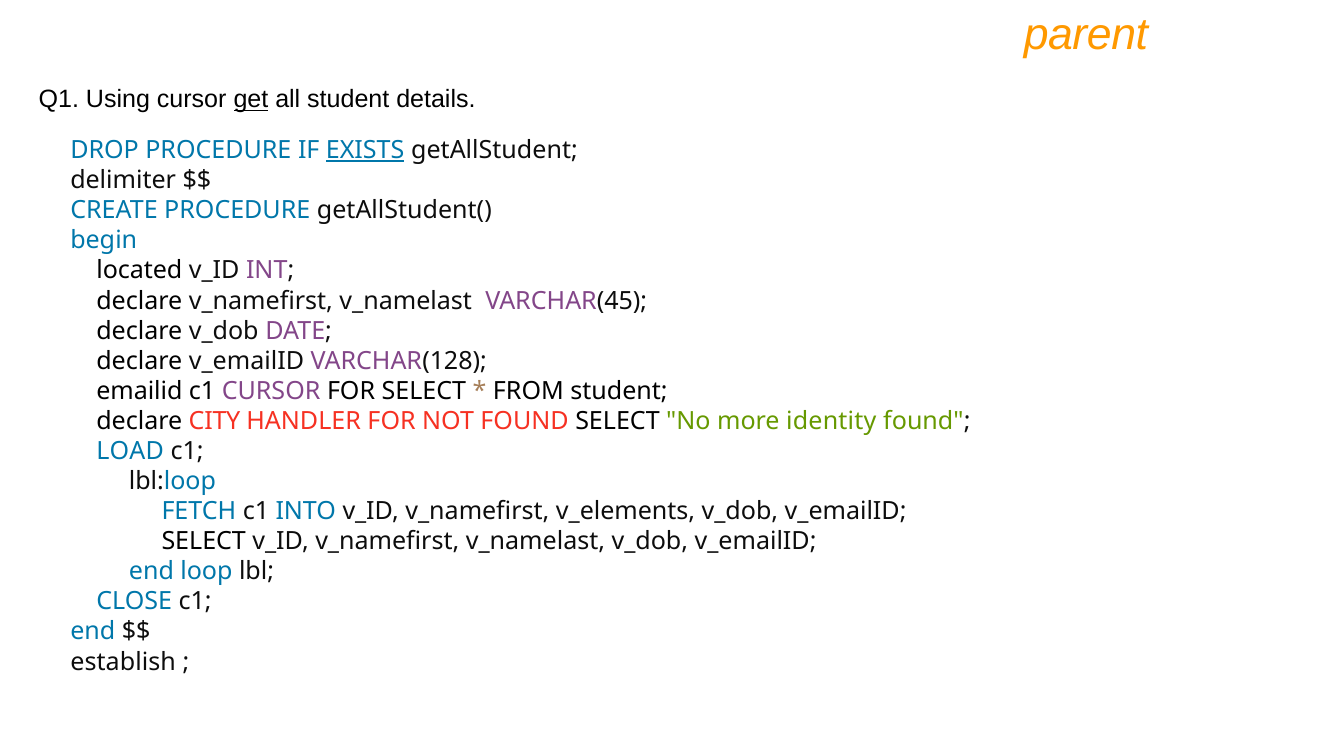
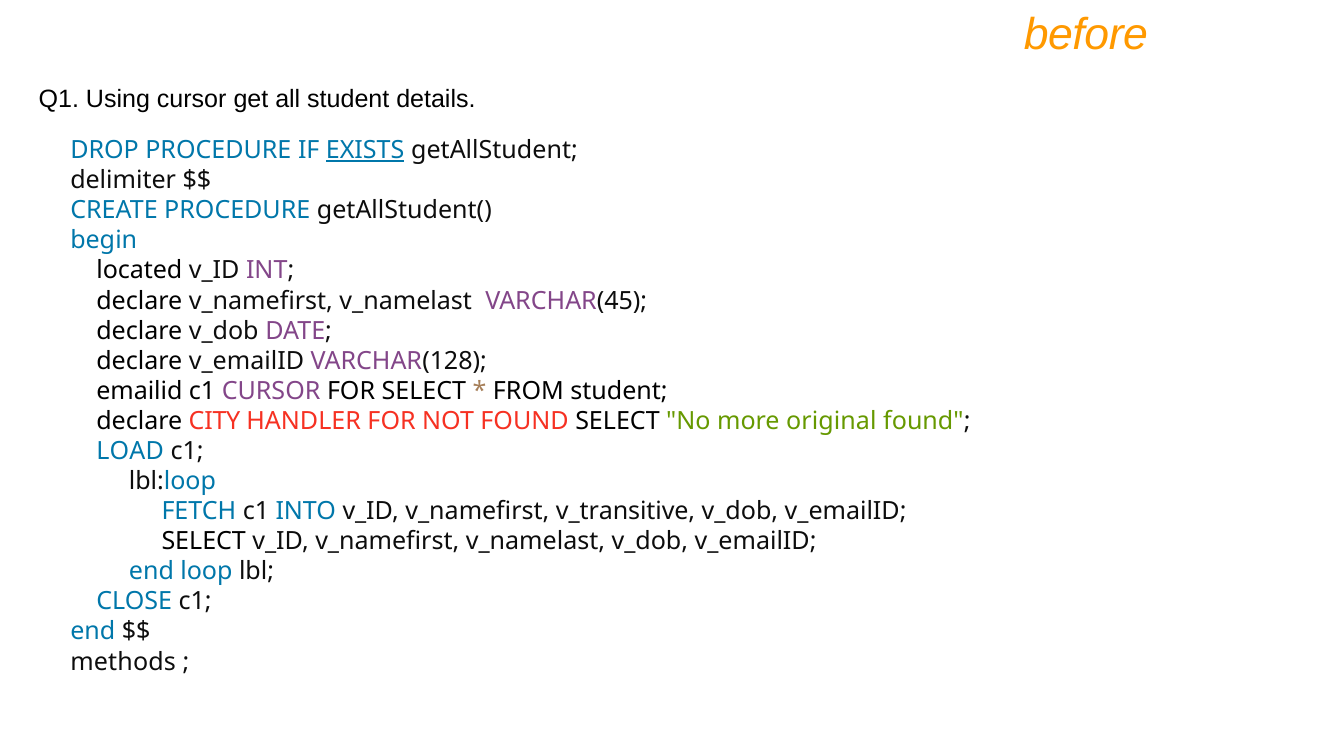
parent: parent -> before (1086, 35)
get underline: present -> none (251, 100)
identity: identity -> original (831, 421)
v_elements: v_elements -> v_transitive (626, 511)
establish: establish -> methods (123, 662)
